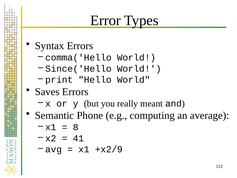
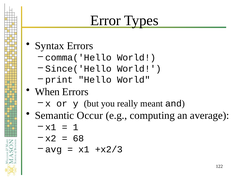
Saves: Saves -> When (47, 92)
Phone: Phone -> Occur (90, 115)
8: 8 -> 1 (76, 127)
41: 41 -> 68 (78, 138)
+x2/9: +x2/9 -> +x2/3 (109, 149)
